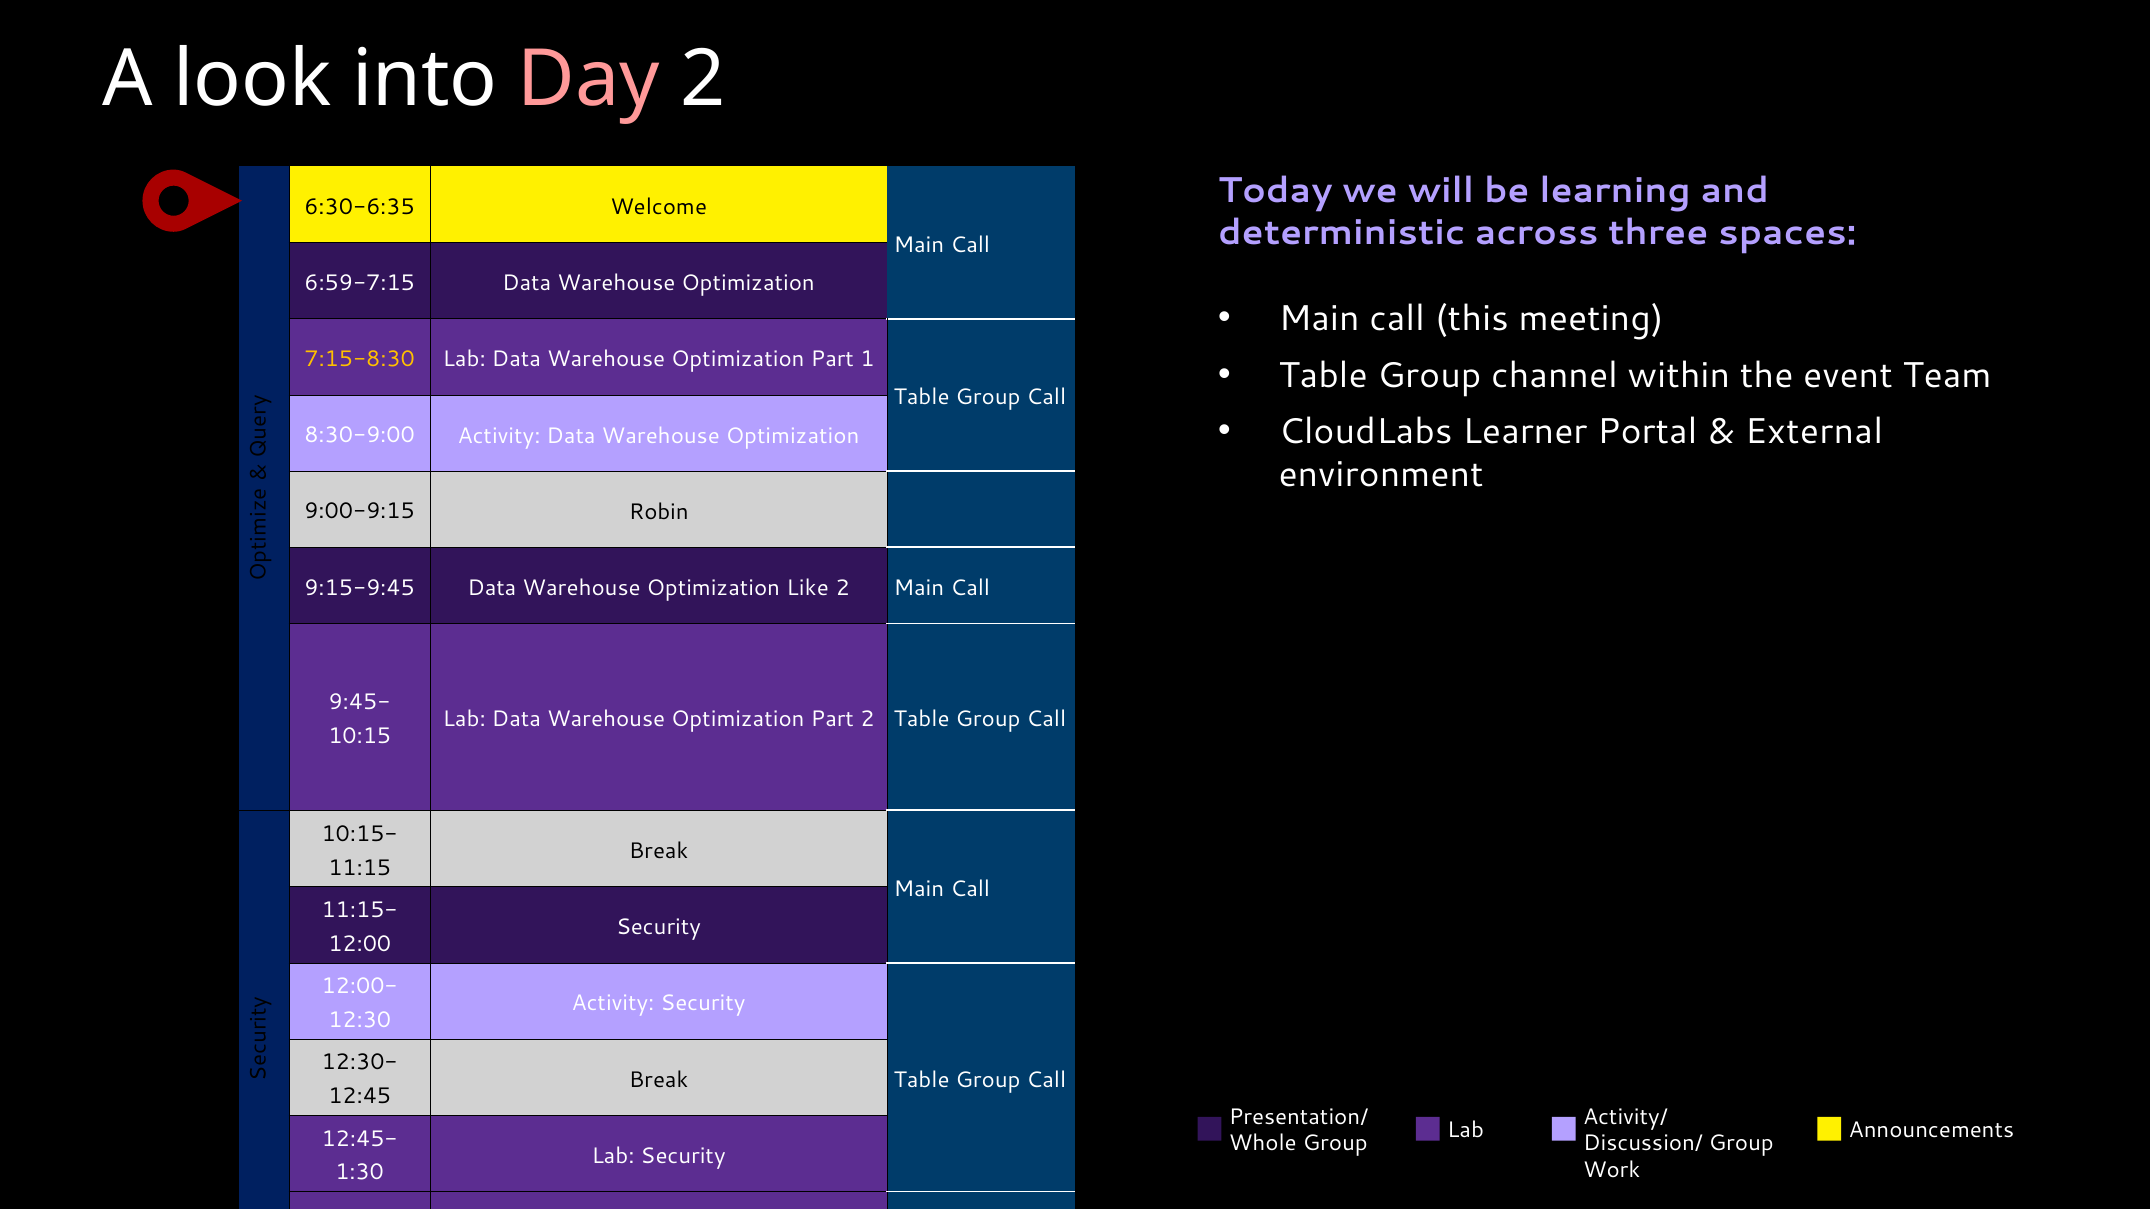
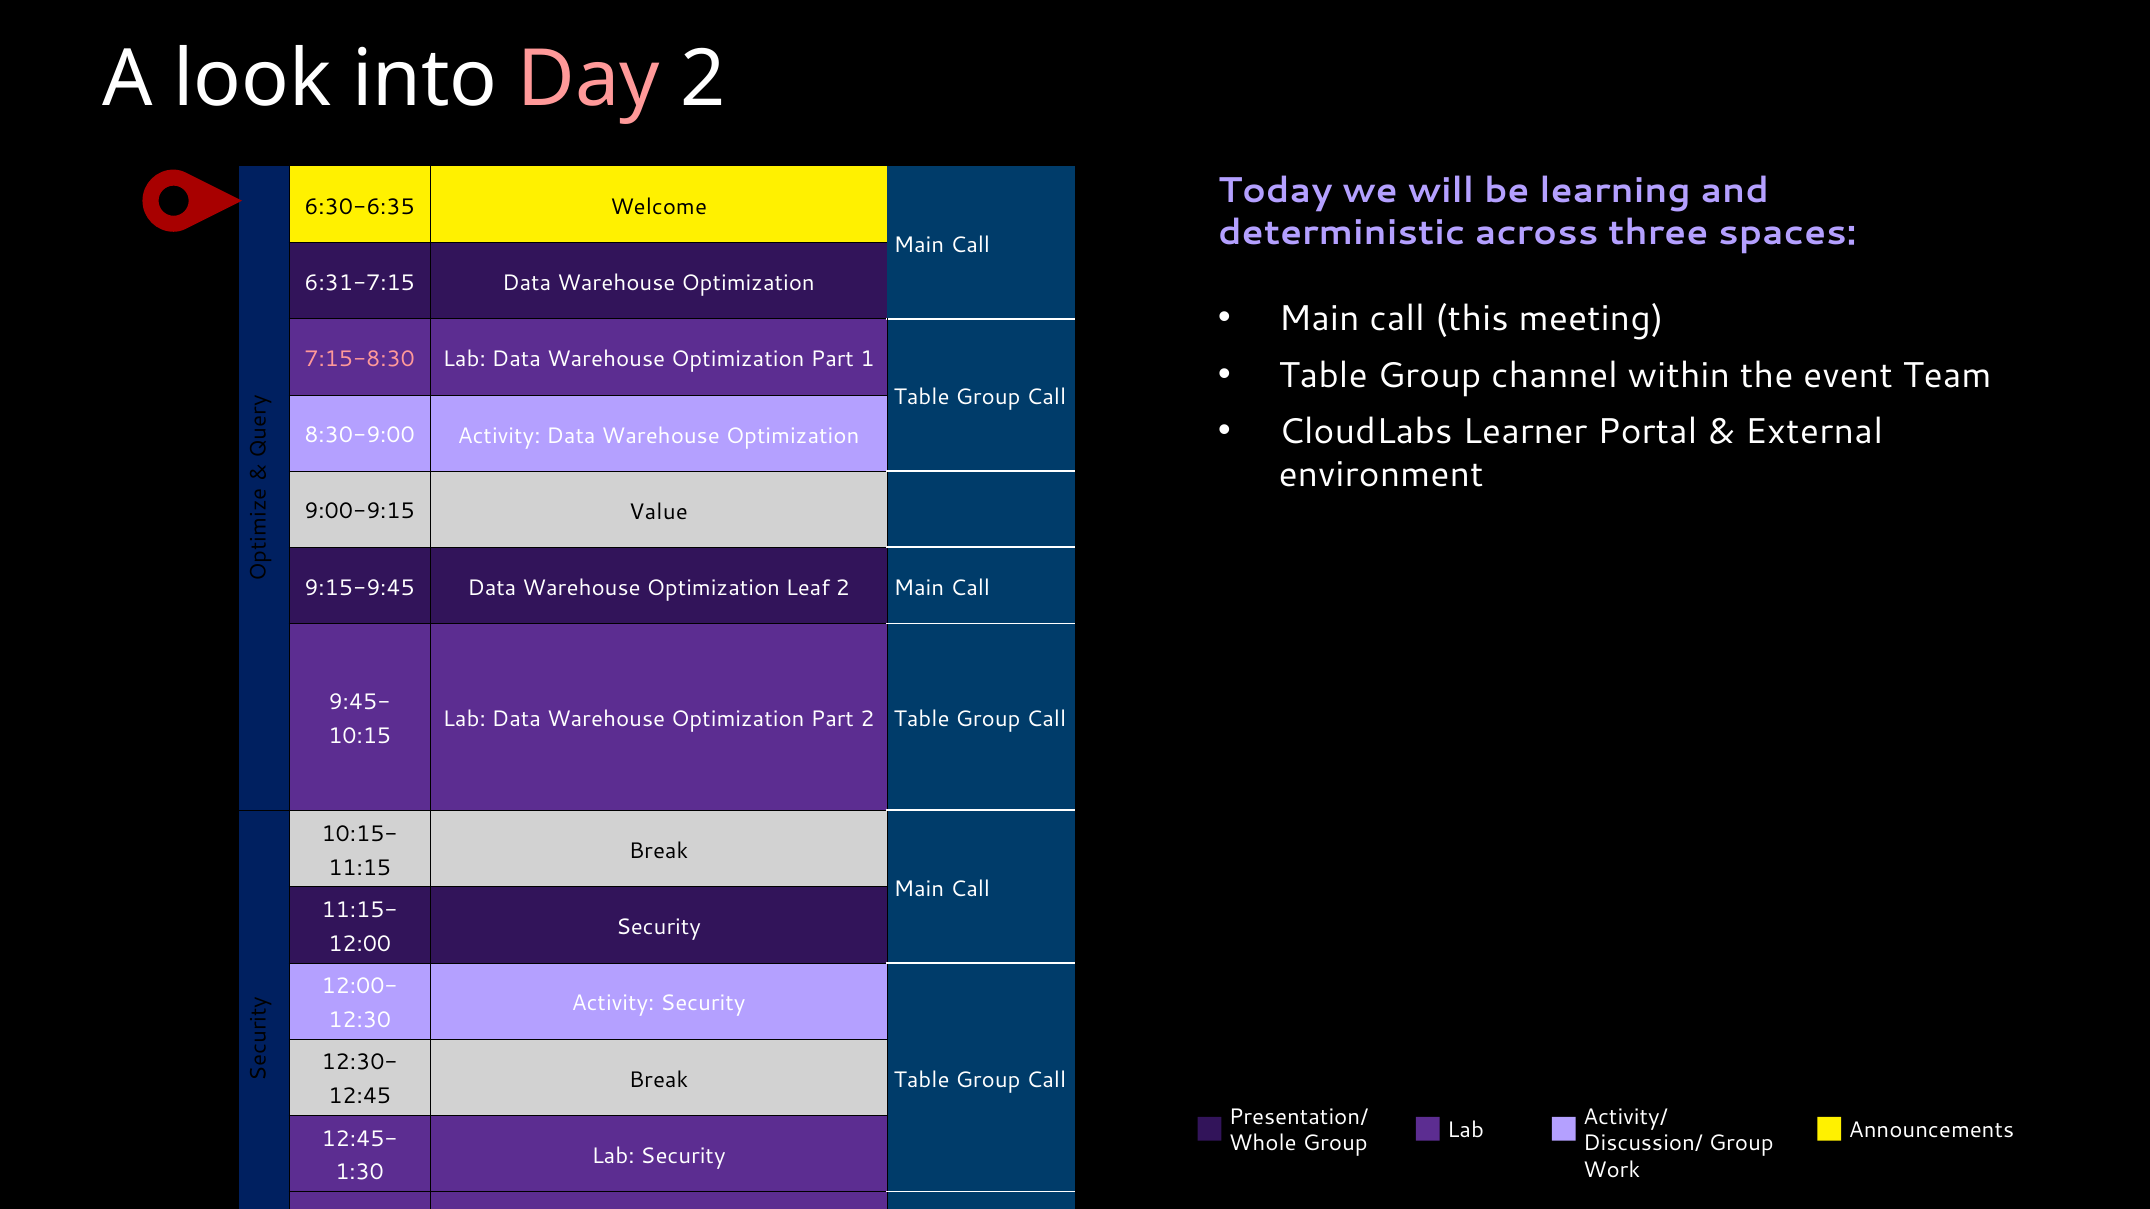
6:59-7:15: 6:59-7:15 -> 6:31-7:15 (360, 283)
7:15-8:30 colour: yellow -> pink (360, 359)
Robin: Robin -> Value (659, 512)
Like: Like -> Leaf (808, 588)
